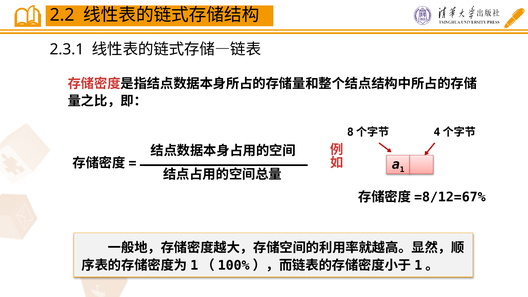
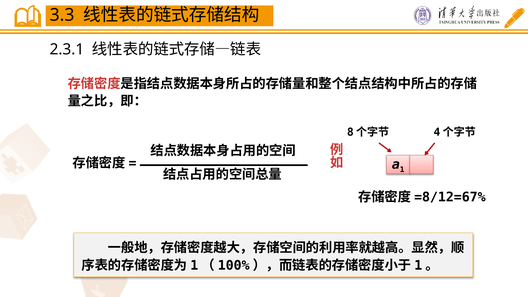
2.2: 2.2 -> 3.3 (62, 15)
